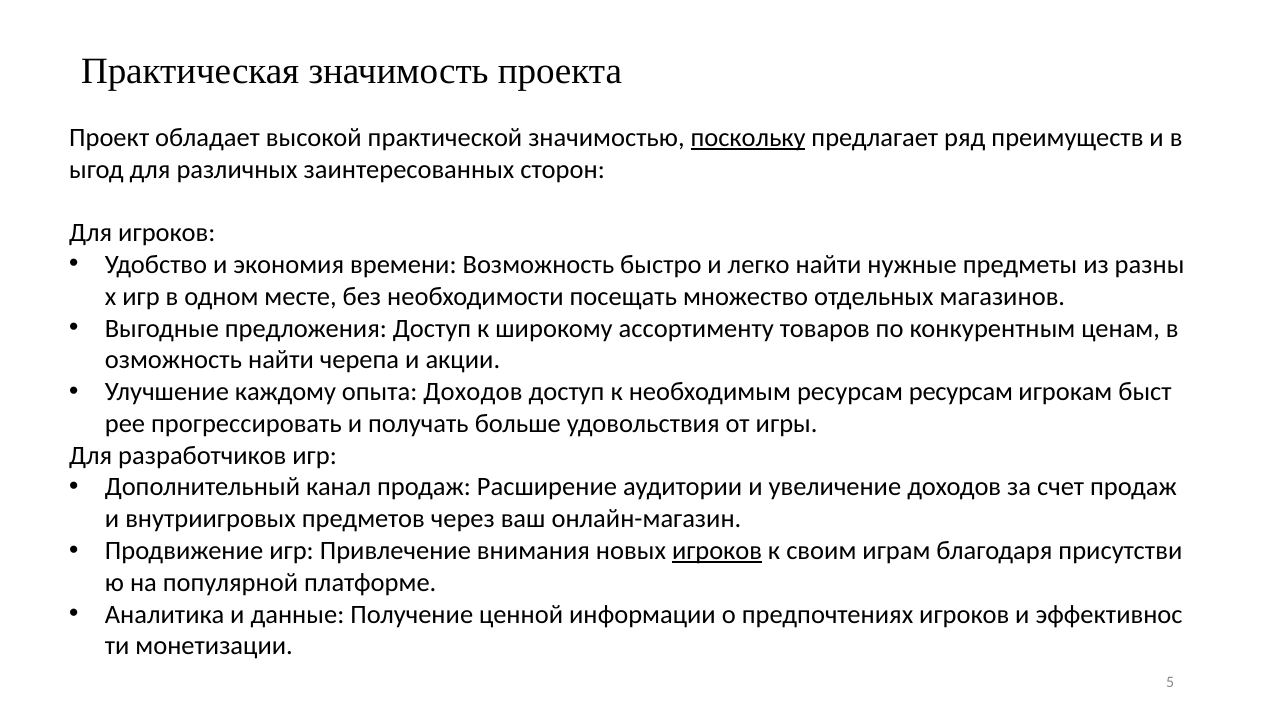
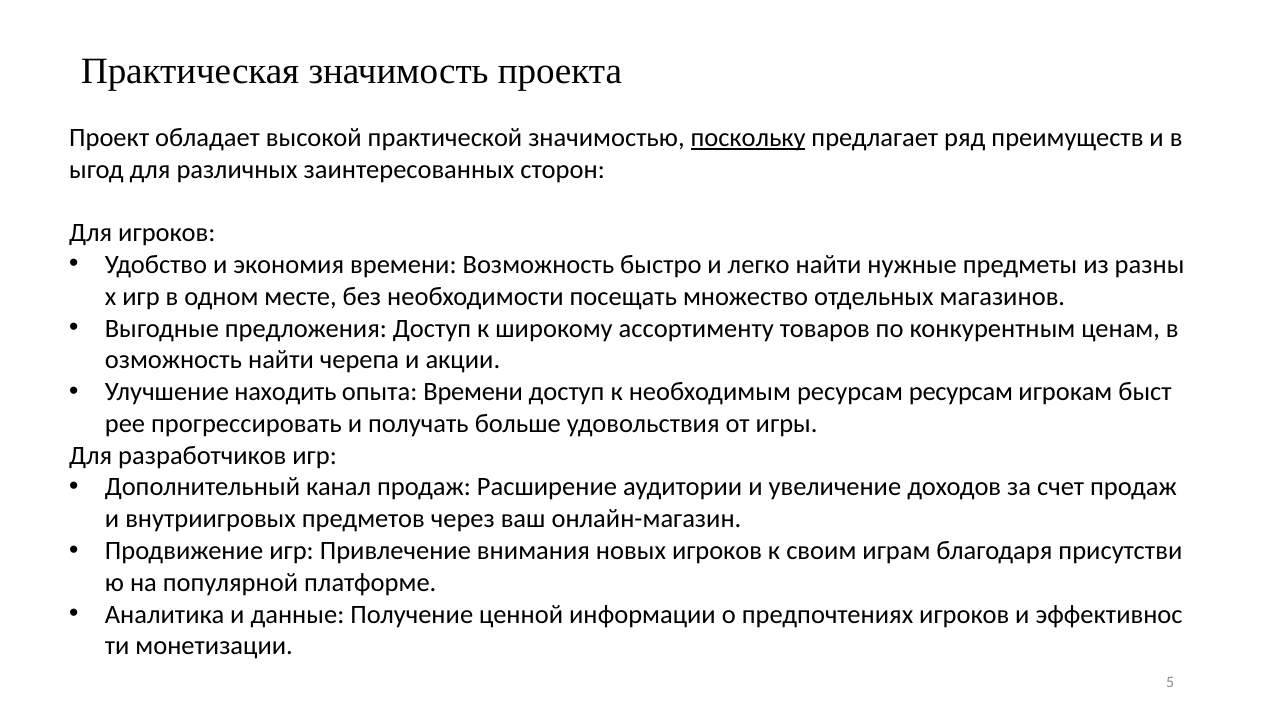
каждому: каждому -> находить (286, 392)
опыта Доходов: Доходов -> Времени (473, 392)
игроков underline: present -> none (717, 551)
